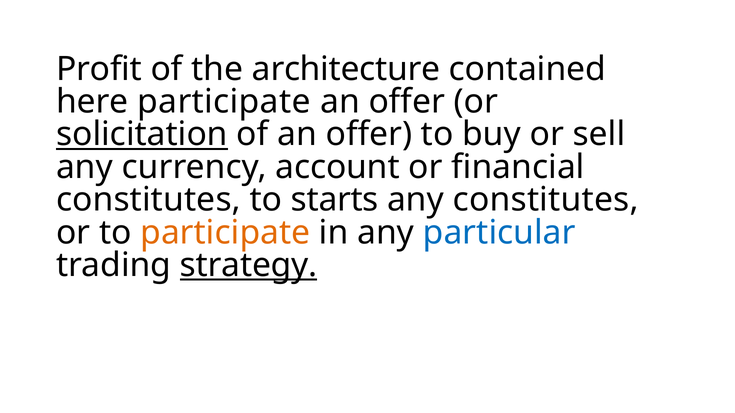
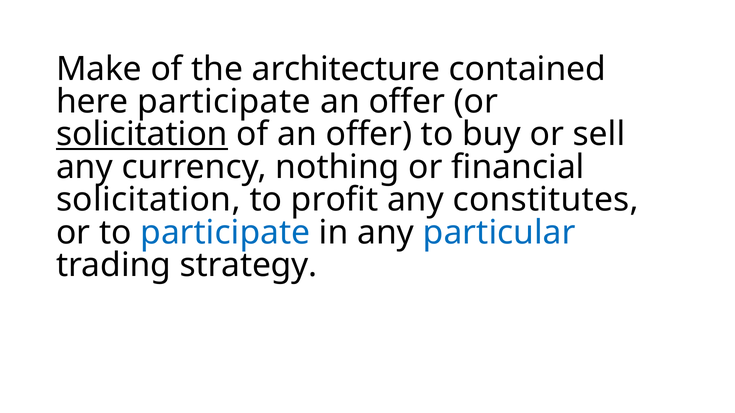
Profit: Profit -> Make (99, 69)
account: account -> nothing (338, 167)
constitutes: constitutes -> solicitation (148, 200)
starts: starts -> profit (335, 200)
participate colour: orange -> blue (225, 233)
strategy underline: present -> none (249, 265)
